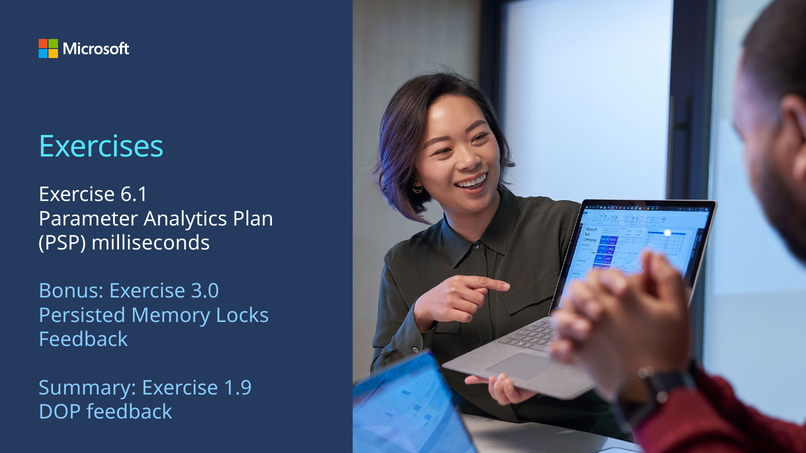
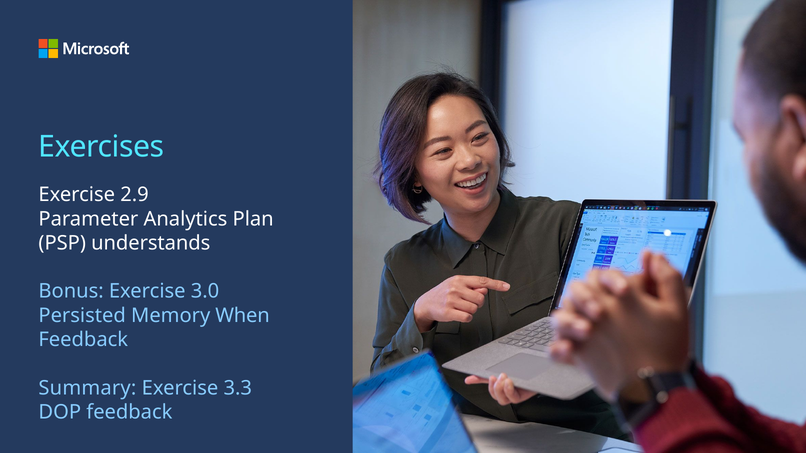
6.1: 6.1 -> 2.9 (134, 195)
milliseconds: milliseconds -> understands (151, 243)
Locks: Locks -> When (242, 316)
1.9: 1.9 -> 3.3 (238, 388)
